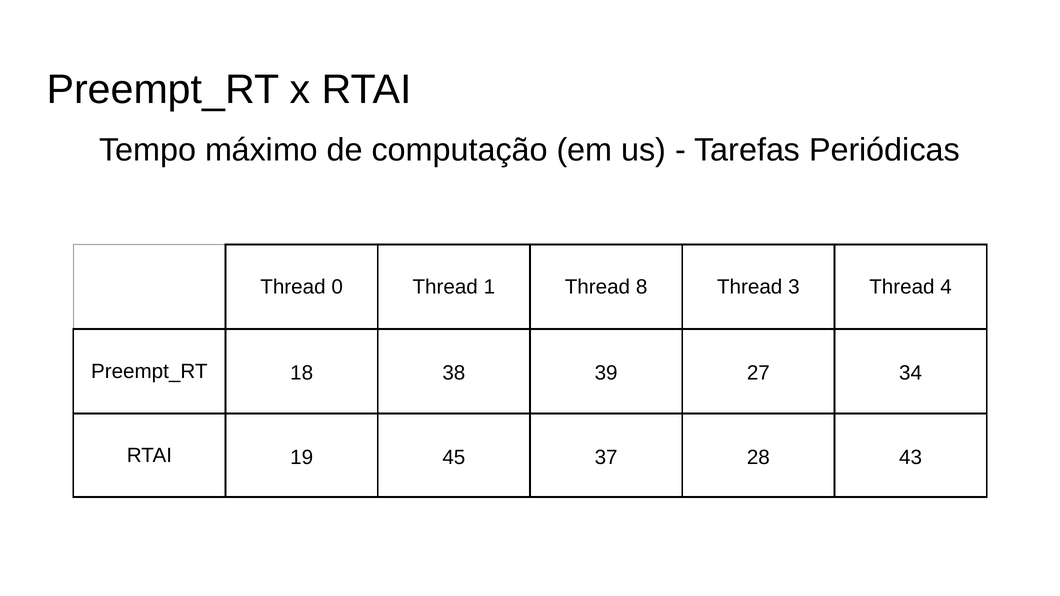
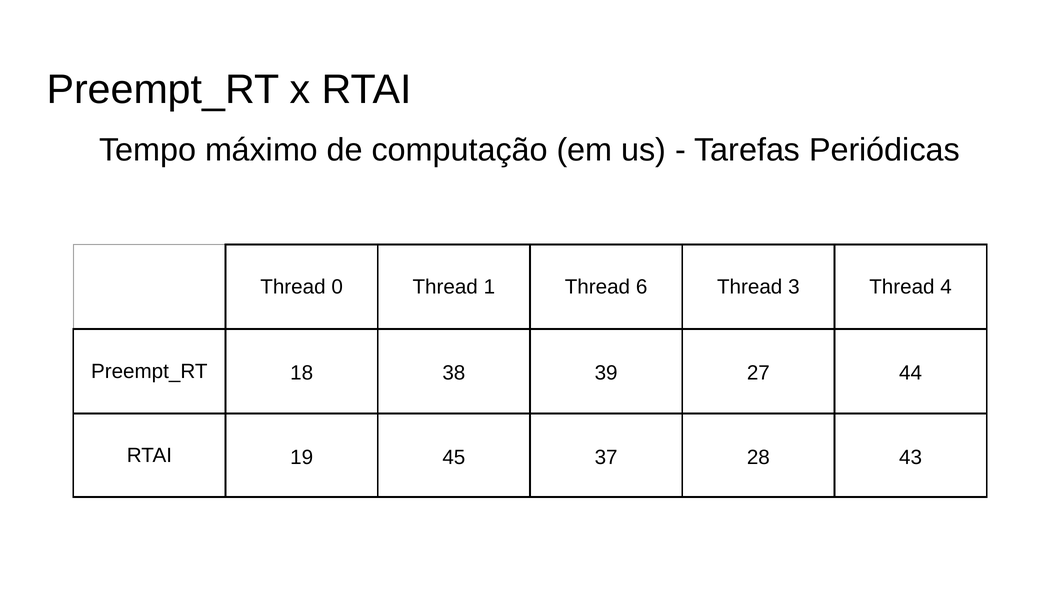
8: 8 -> 6 (642, 287)
34: 34 -> 44 (911, 373)
